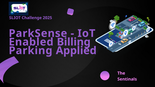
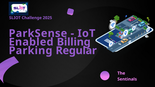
Applied: Applied -> Regular (76, 51)
